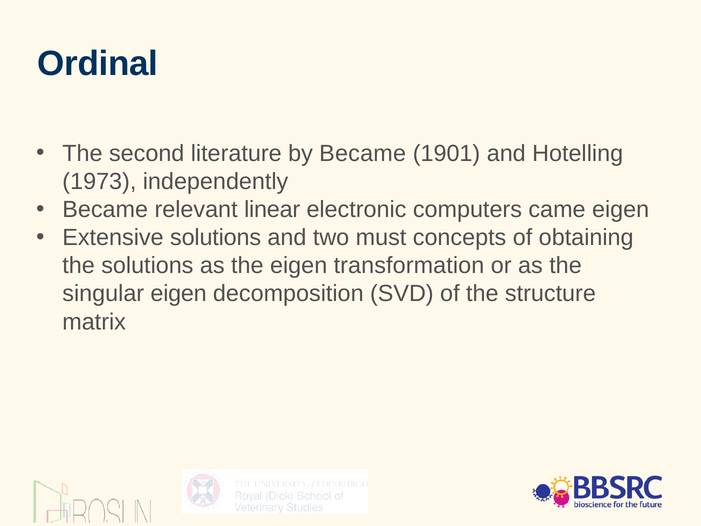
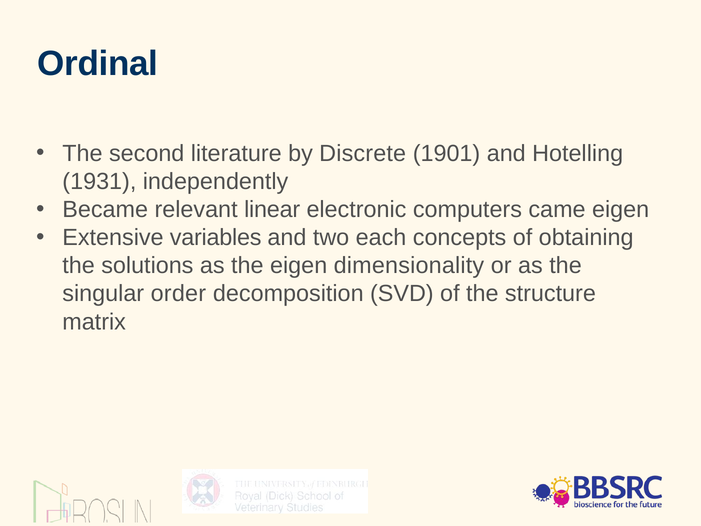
by Became: Became -> Discrete (363, 153)
1973: 1973 -> 1931 (99, 181)
Extensive solutions: solutions -> variables (216, 238)
must: must -> each (381, 238)
transformation: transformation -> dimensionality (409, 266)
singular eigen: eigen -> order (178, 294)
